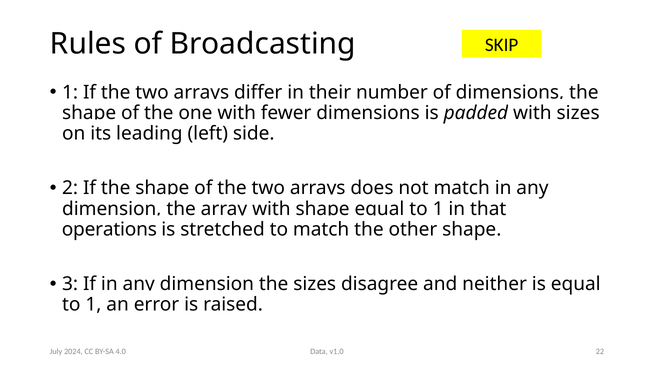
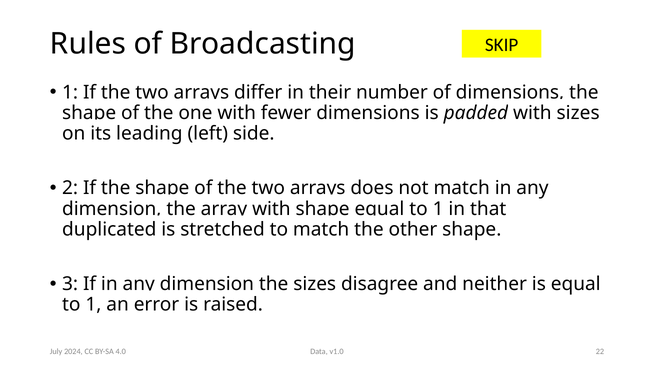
operations: operations -> duplicated (109, 229)
